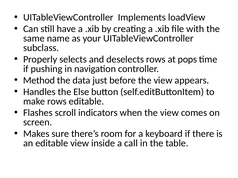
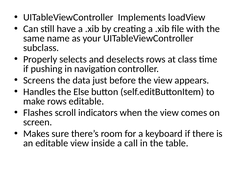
pops: pops -> class (187, 59)
Method: Method -> Screens (39, 81)
